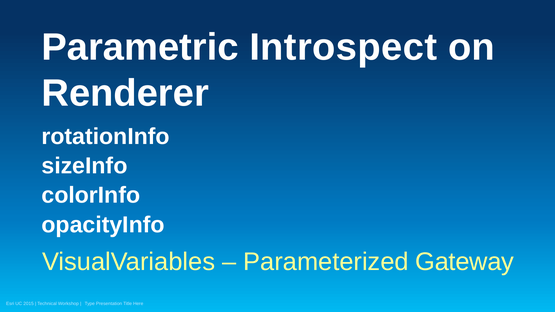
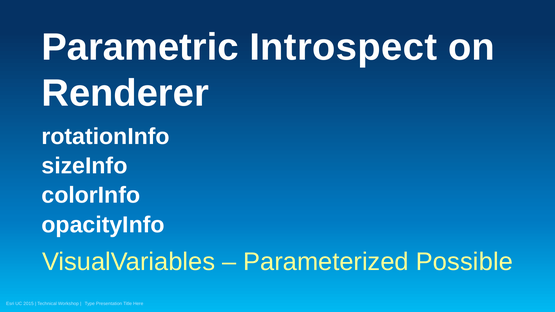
Gateway: Gateway -> Possible (464, 262)
